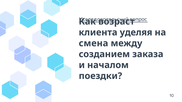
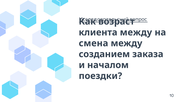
клиента уделяя: уделяя -> между (136, 33)
